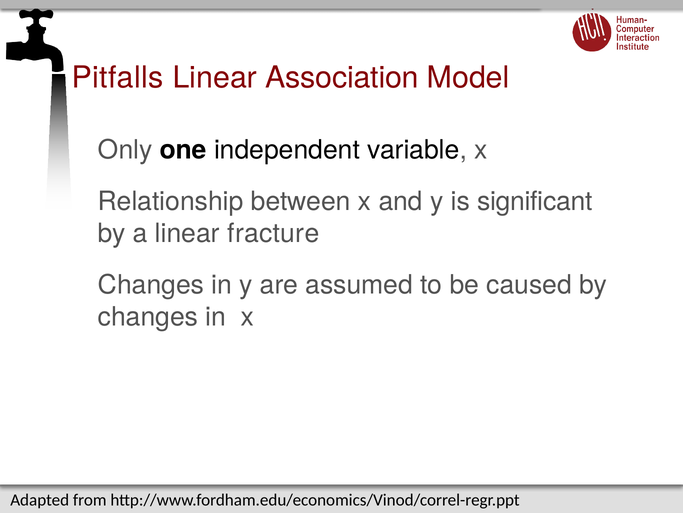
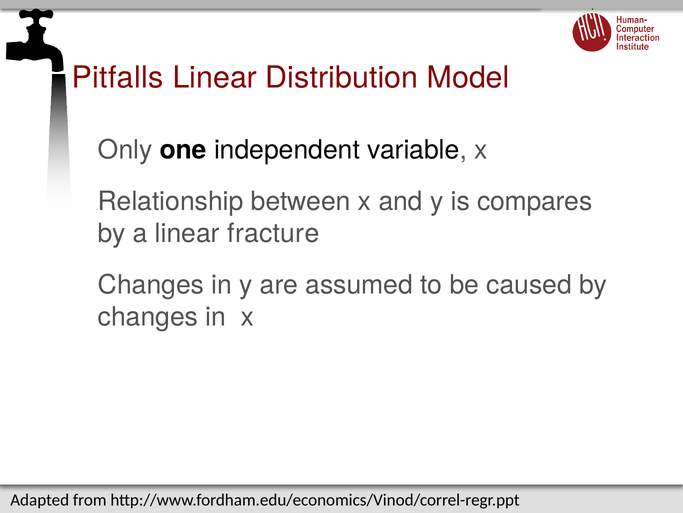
Association: Association -> Distribution (342, 78)
significant: significant -> compares (535, 201)
